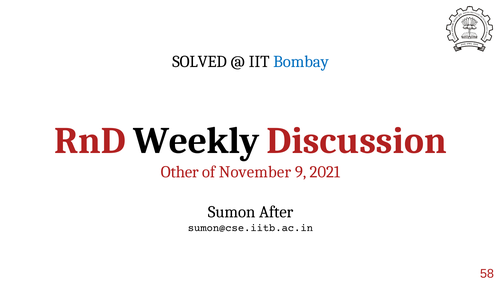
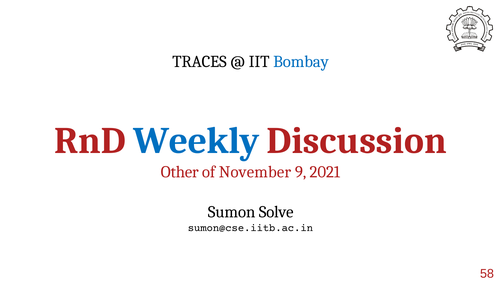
SOLVED: SOLVED -> TRACES (199, 61)
Weekly colour: black -> blue (196, 141)
After: After -> Solve (276, 212)
